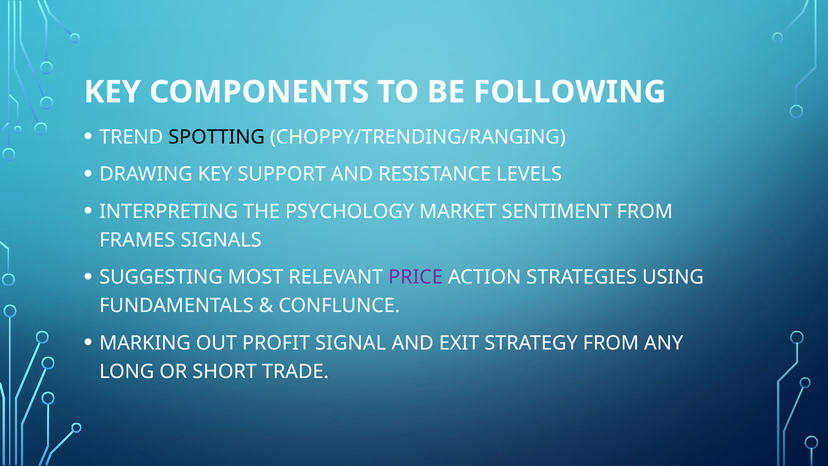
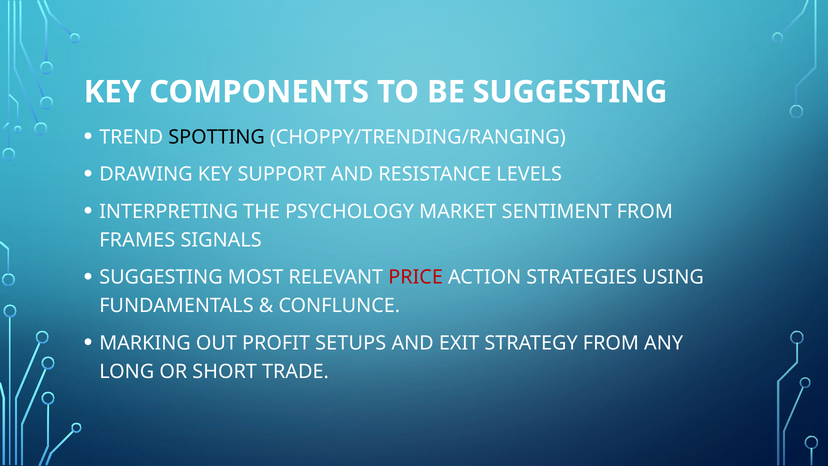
BE FOLLOWING: FOLLOWING -> SUGGESTING (570, 92)
PRICE colour: purple -> red (416, 277)
SIGNAL: SIGNAL -> SETUPS (351, 343)
